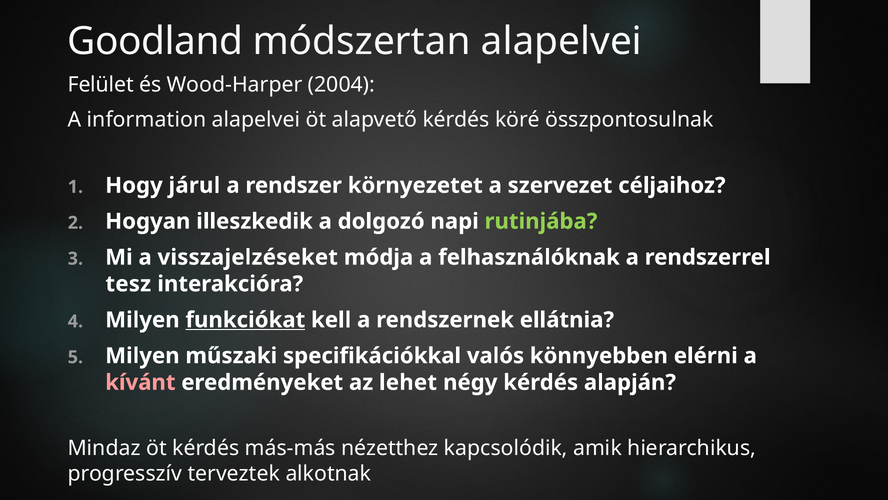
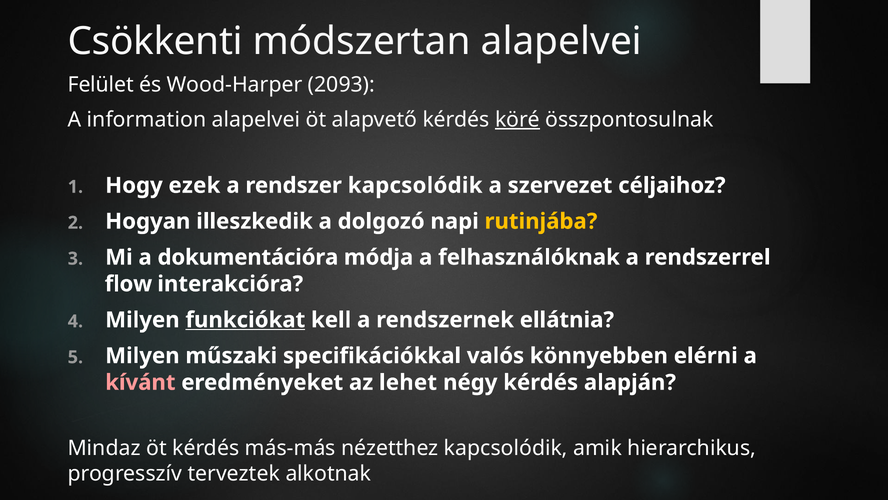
Goodland: Goodland -> Csökkenti (155, 41)
2004: 2004 -> 2093 (341, 85)
köré underline: none -> present (518, 120)
járul: járul -> ezek (194, 185)
rendszer környezetet: környezetet -> kapcsolódik (415, 185)
rutinjába colour: light green -> yellow (541, 221)
visszajelzéseket: visszajelzéseket -> dokumentációra (248, 257)
tesz: tesz -> flow (128, 284)
